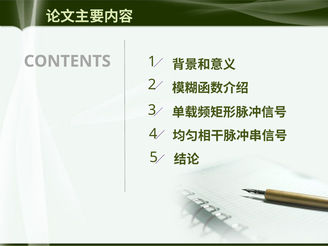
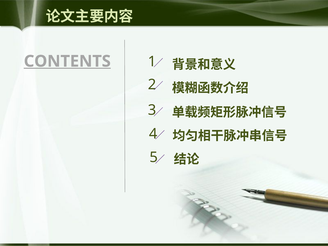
CONTENTS underline: none -> present (67, 61)
